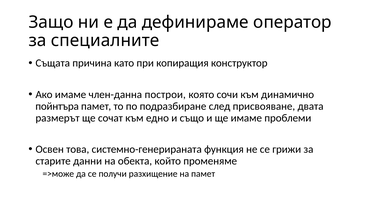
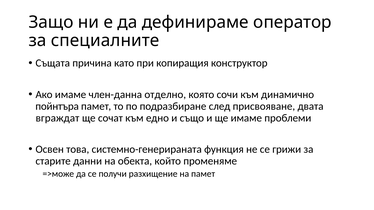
построи: построи -> отделно (165, 95)
размерът: размерът -> вграждат (58, 118)
